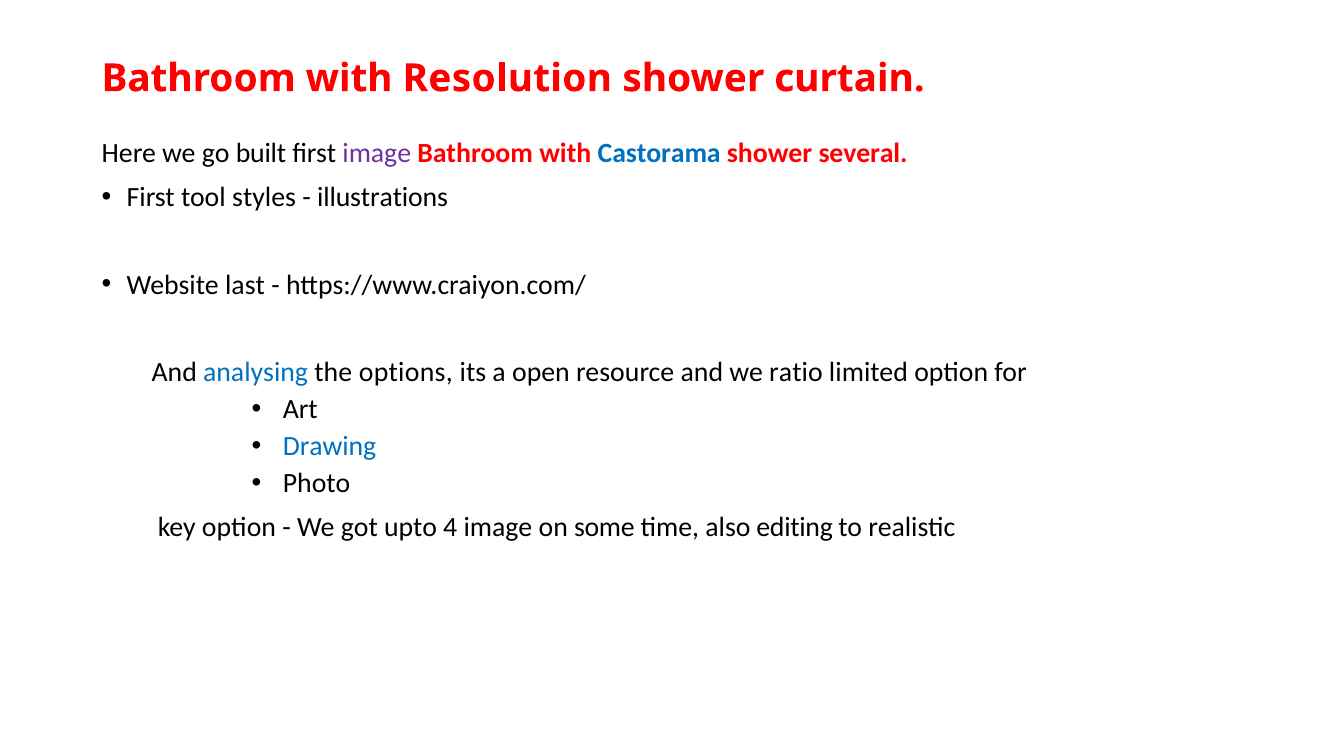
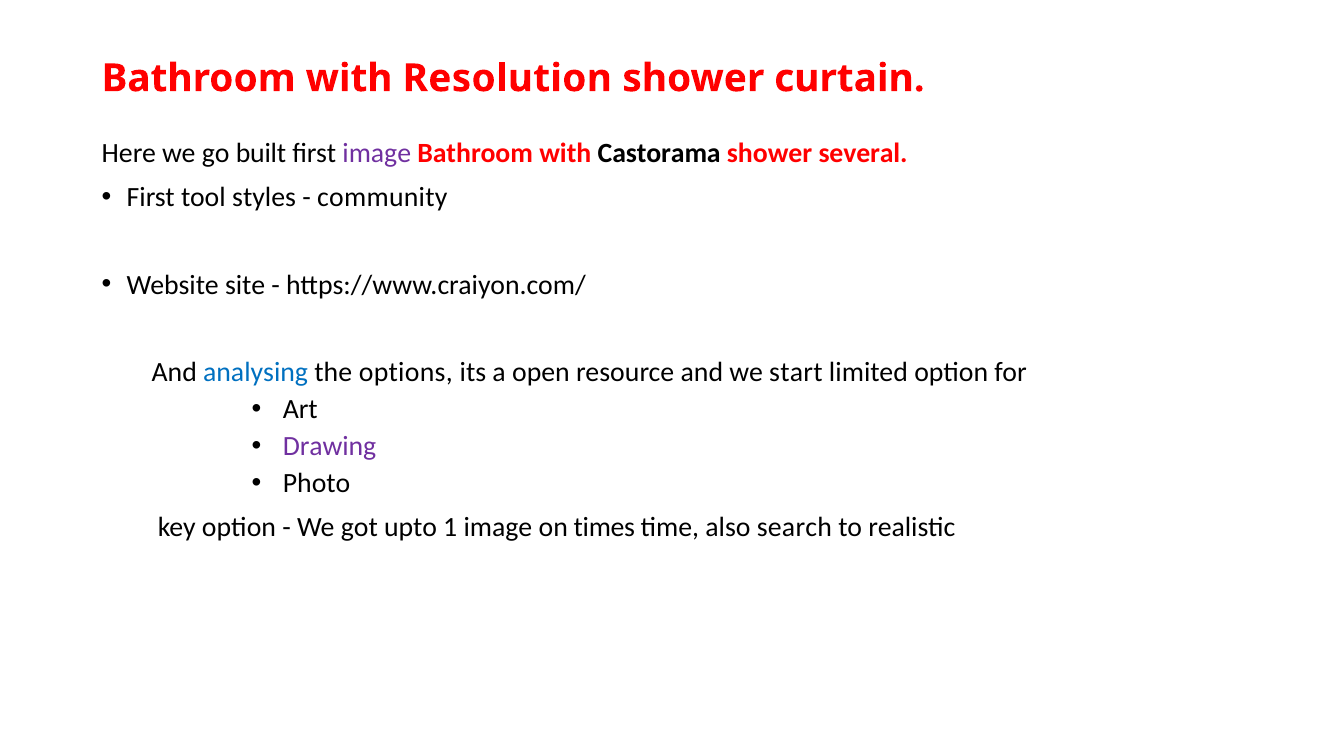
Castorama colour: blue -> black (659, 153)
illustrations: illustrations -> community (382, 197)
last: last -> site (245, 285)
ratio: ratio -> start (796, 373)
Drawing colour: blue -> purple (329, 446)
4: 4 -> 1 (450, 527)
some: some -> times (604, 527)
editing: editing -> search (794, 527)
